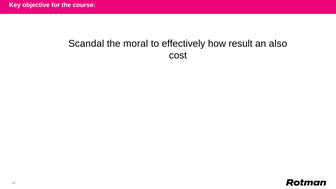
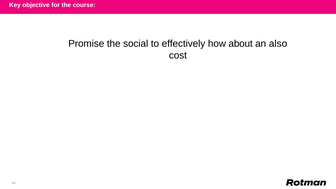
Scandal: Scandal -> Promise (86, 44)
moral: moral -> social (136, 44)
result: result -> about (241, 44)
